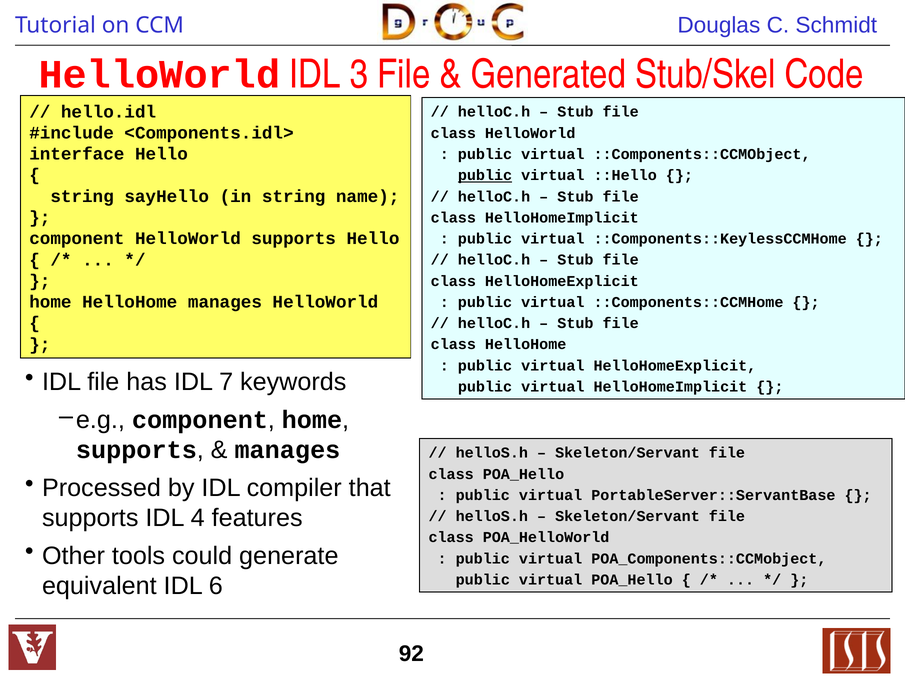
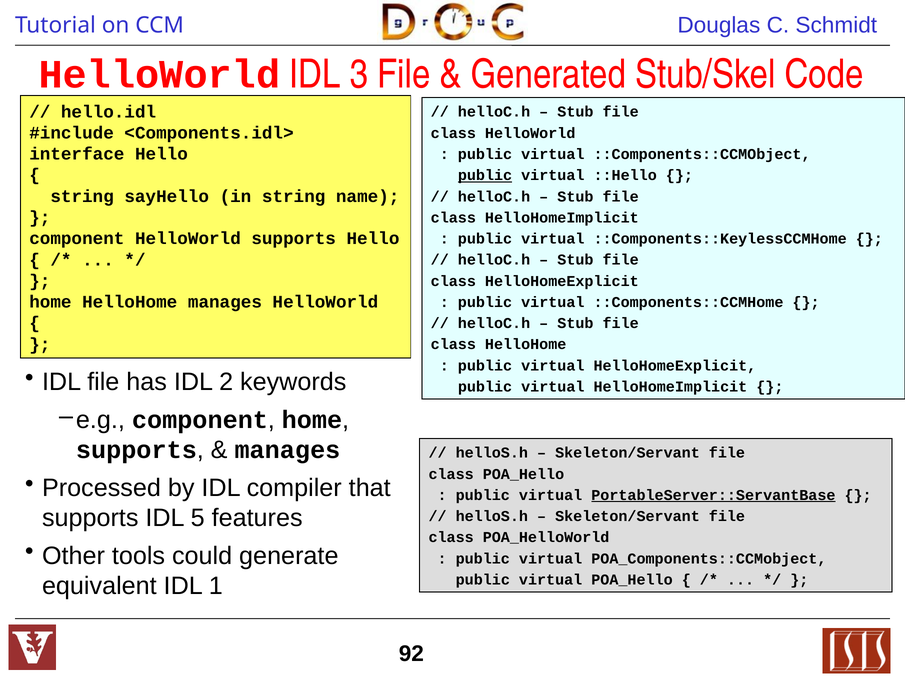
7: 7 -> 2 (226, 382)
PortableServer::ServantBase underline: none -> present (713, 495)
4: 4 -> 5 (198, 518)
6: 6 -> 1 (216, 586)
